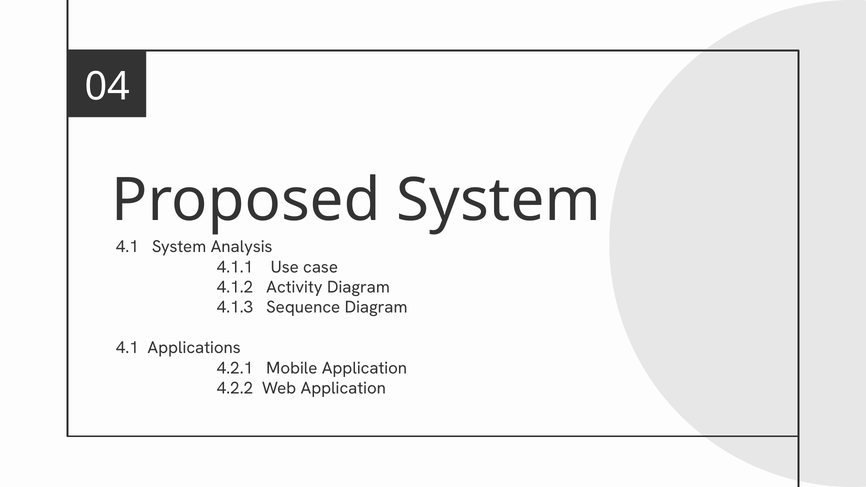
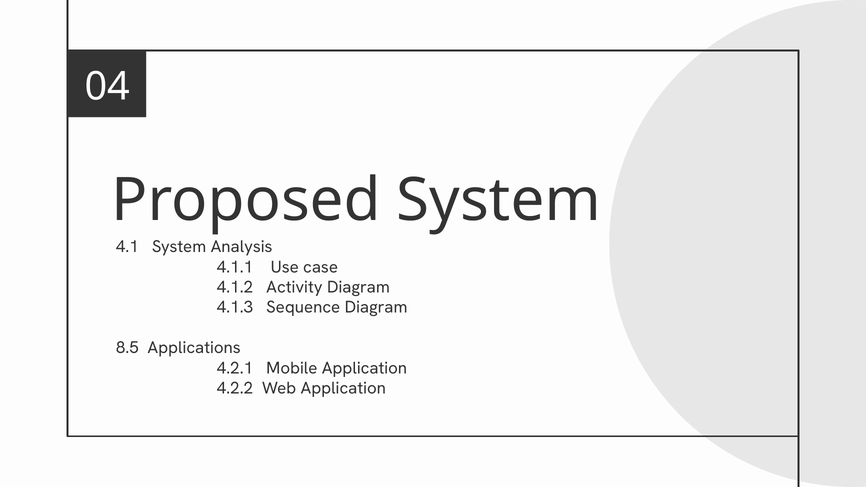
4.1: 4.1 -> 8.5 (127, 348)
